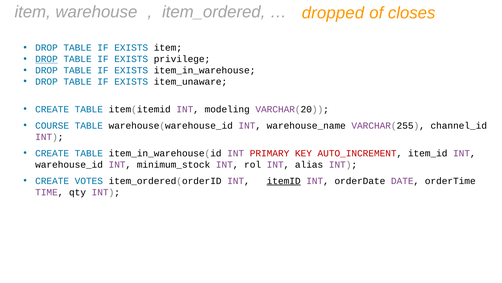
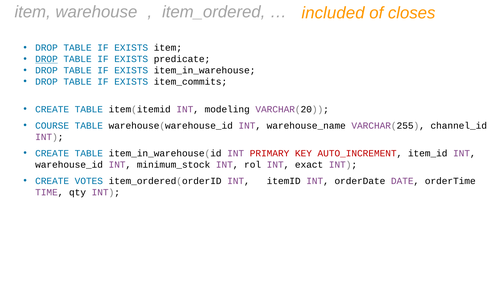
dropped: dropped -> included (333, 13)
privilege: privilege -> predicate (182, 59)
item_unaware: item_unaware -> item_commits (190, 82)
alias: alias -> exact (309, 164)
itemID underline: present -> none (284, 181)
